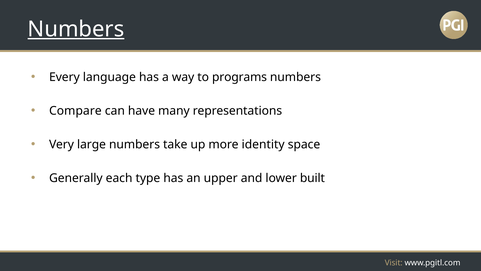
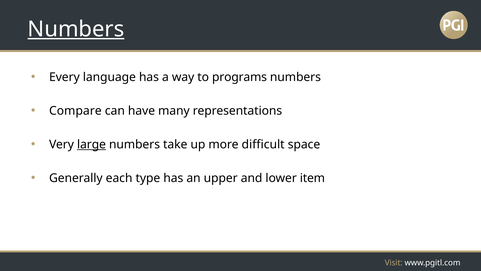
large underline: none -> present (91, 144)
identity: identity -> difficult (263, 144)
built: built -> item (312, 178)
